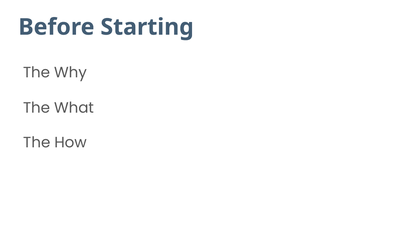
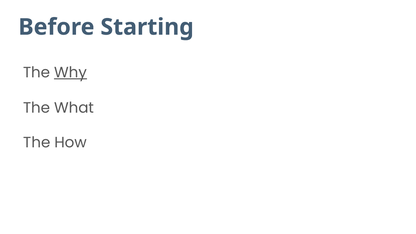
Why underline: none -> present (70, 72)
